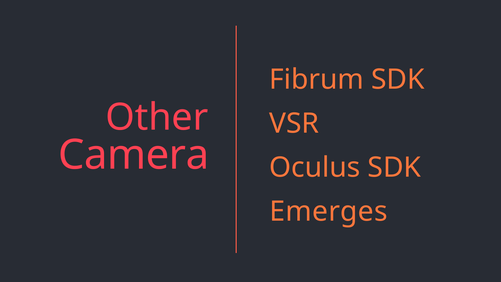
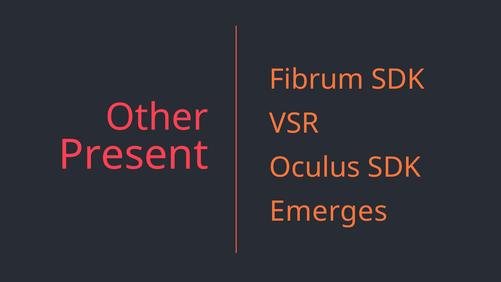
Camera: Camera -> Present (134, 155)
